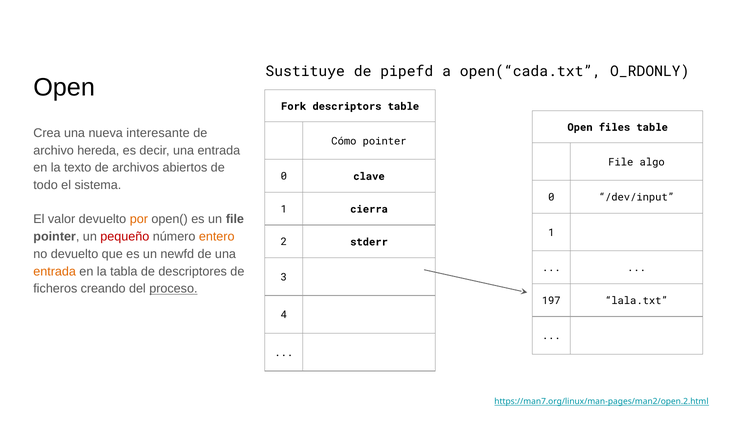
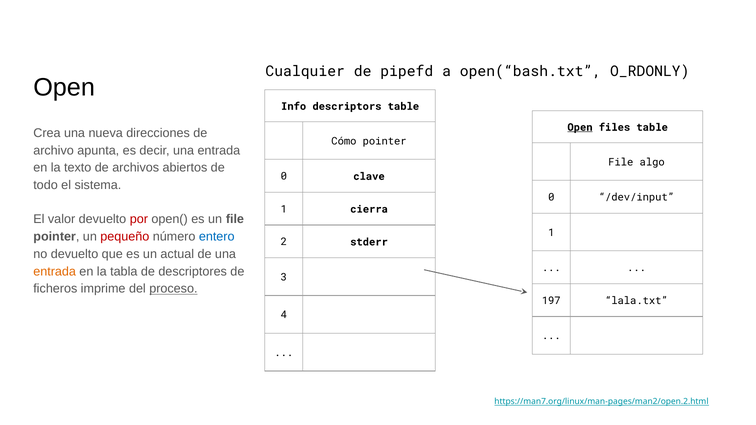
Sustituye: Sustituye -> Cualquier (305, 72)
open(“cada.txt: open(“cada.txt -> open(“bash.txt (530, 72)
Fork: Fork -> Info (294, 106)
Open underline: none -> present (580, 127)
interesante: interesante -> direcciones (158, 133)
hereda: hereda -> apunta (98, 151)
por colour: orange -> red (139, 219)
entero colour: orange -> blue (217, 237)
newfd: newfd -> actual (177, 254)
creando: creando -> imprime (103, 289)
